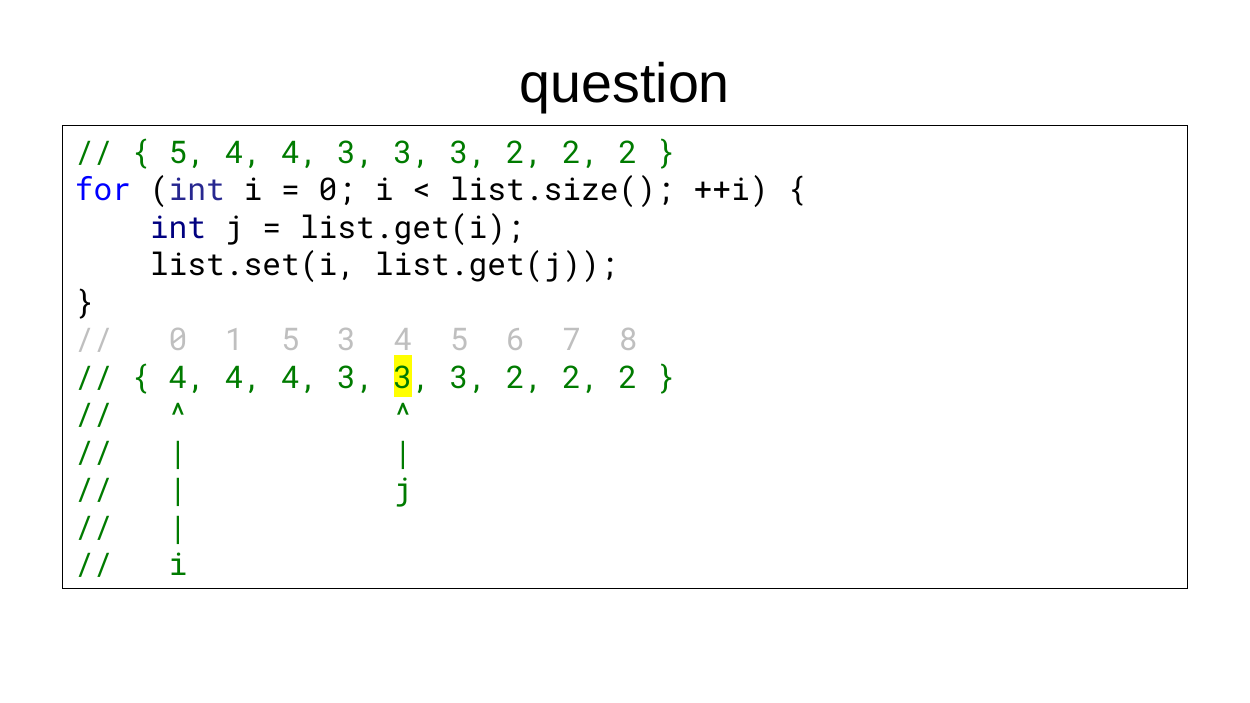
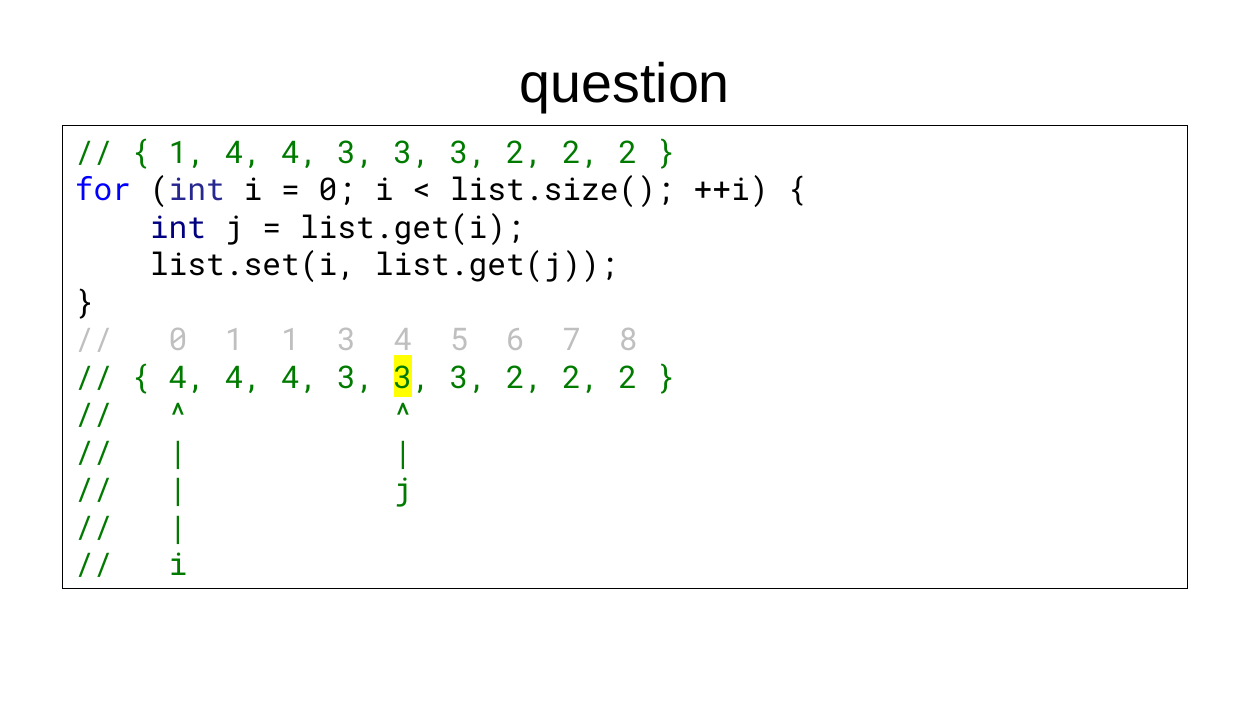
5: 5 -> 1 (187, 153)
1 5: 5 -> 1 (290, 341)
